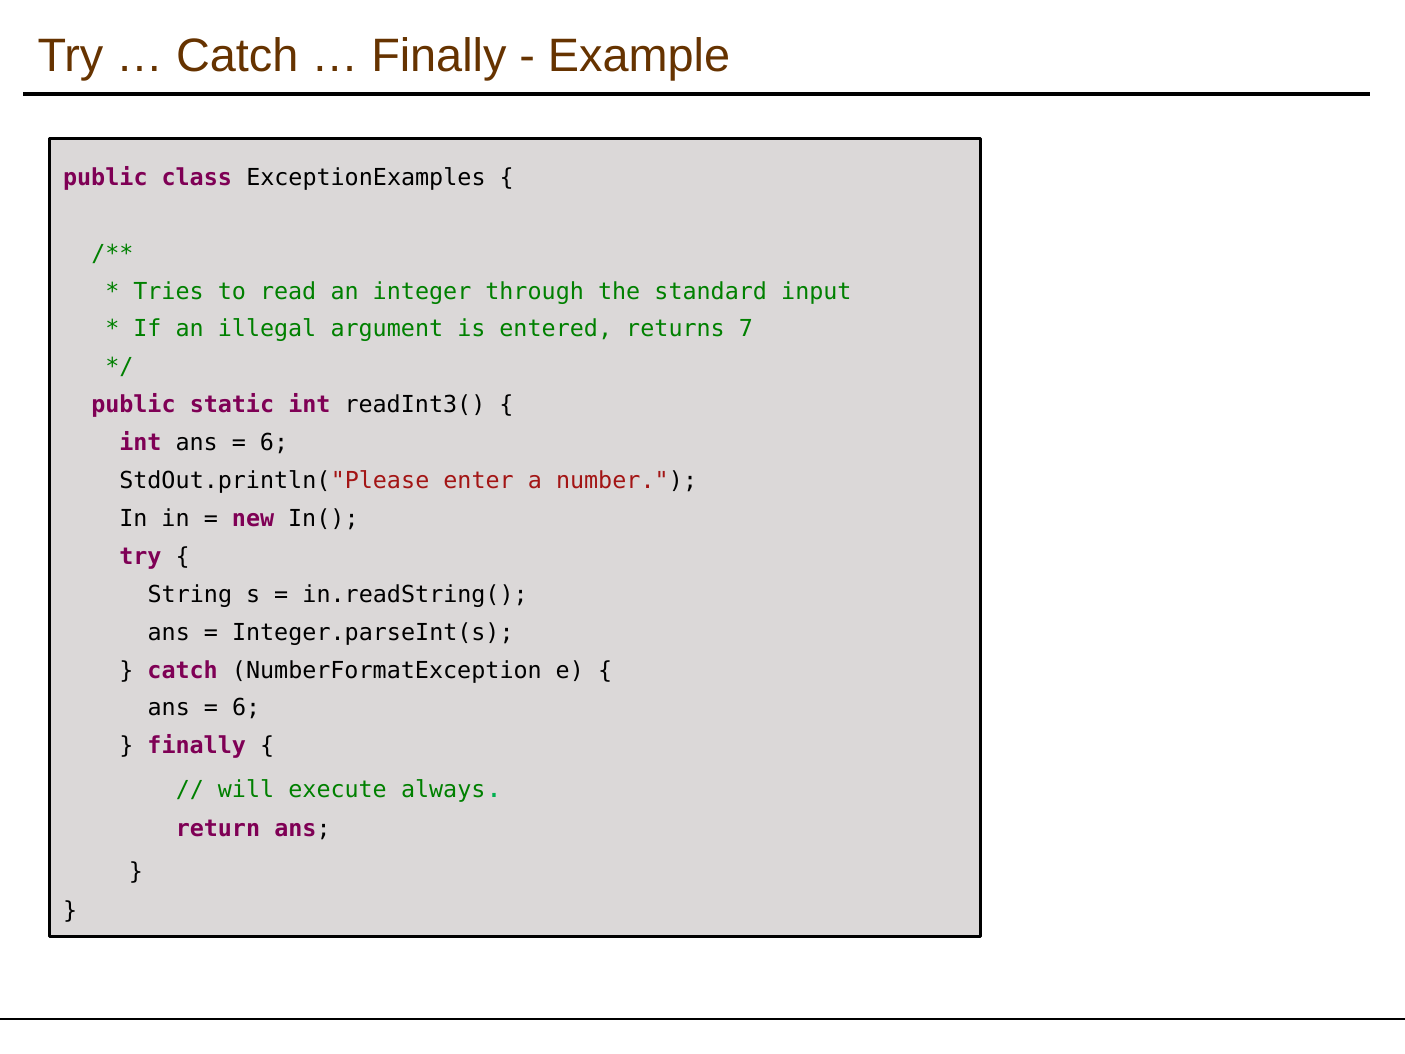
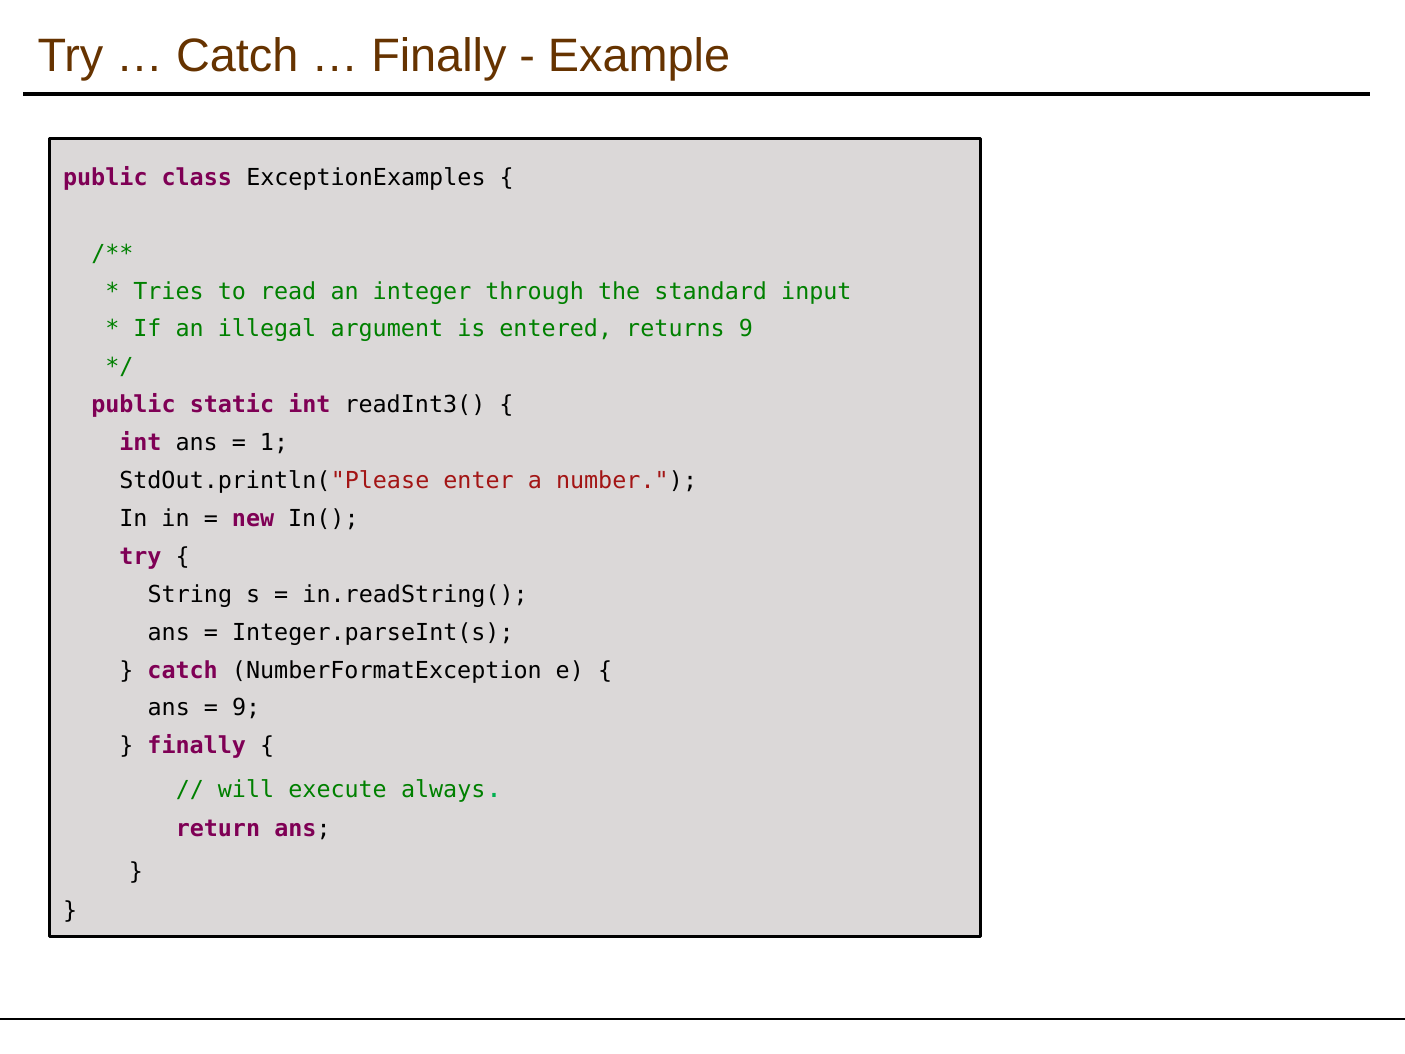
returns 7: 7 -> 9 (746, 329)
6: 6 -> 1 (274, 443)
6: 6 -> 9 (246, 708)
